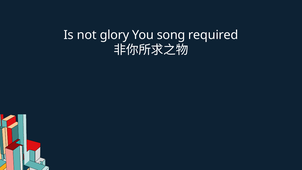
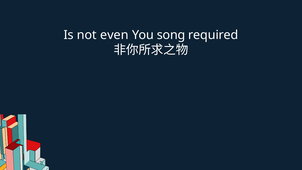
glory: glory -> even (114, 35)
